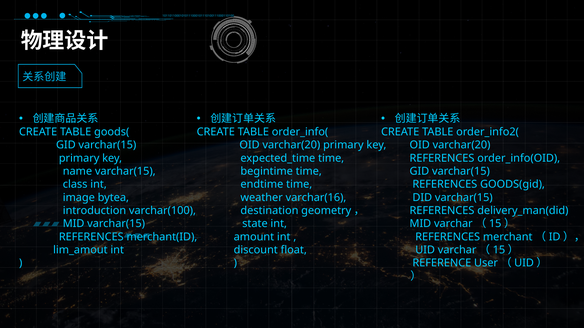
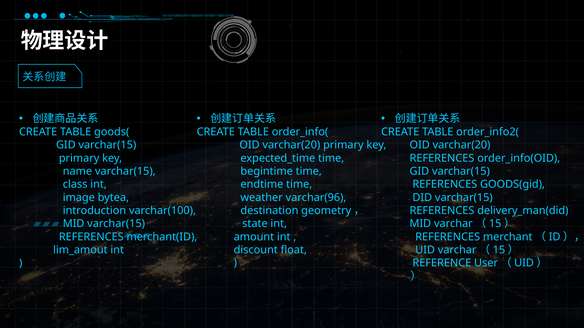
varchar(16: varchar(16 -> varchar(96 (316, 198)
